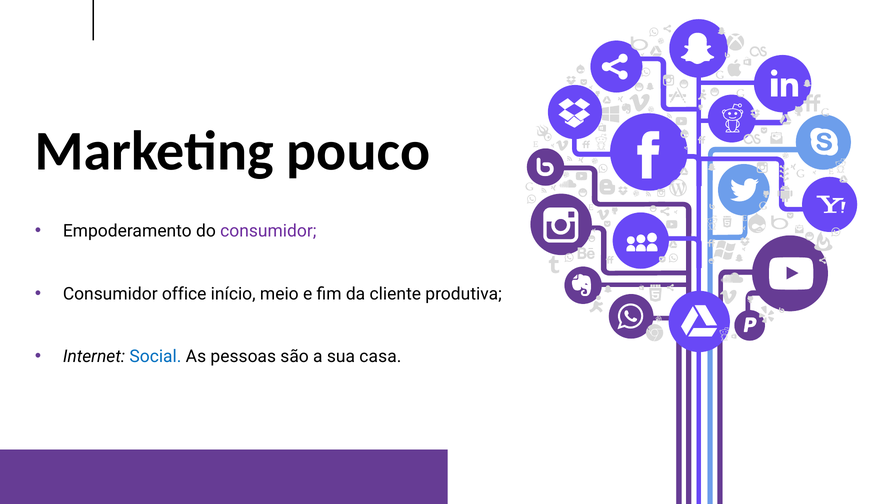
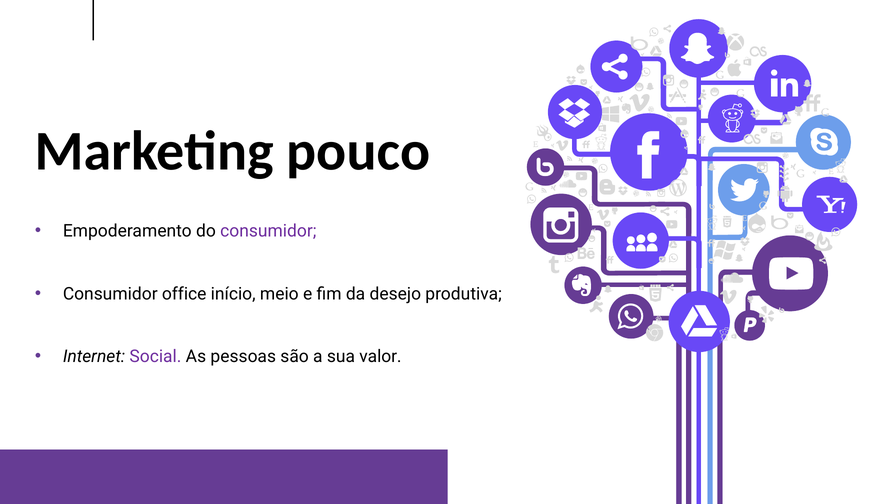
cliente: cliente -> desejo (395, 294)
Social colour: blue -> purple (155, 357)
casa: casa -> valor (380, 357)
